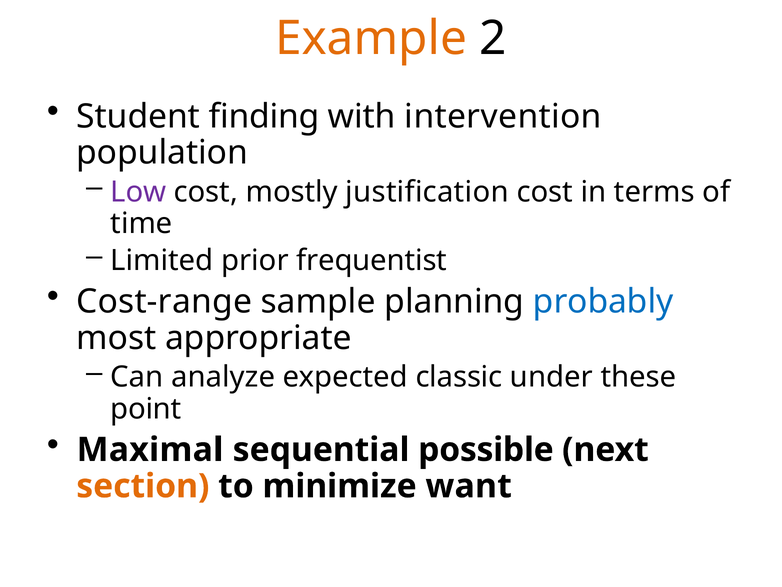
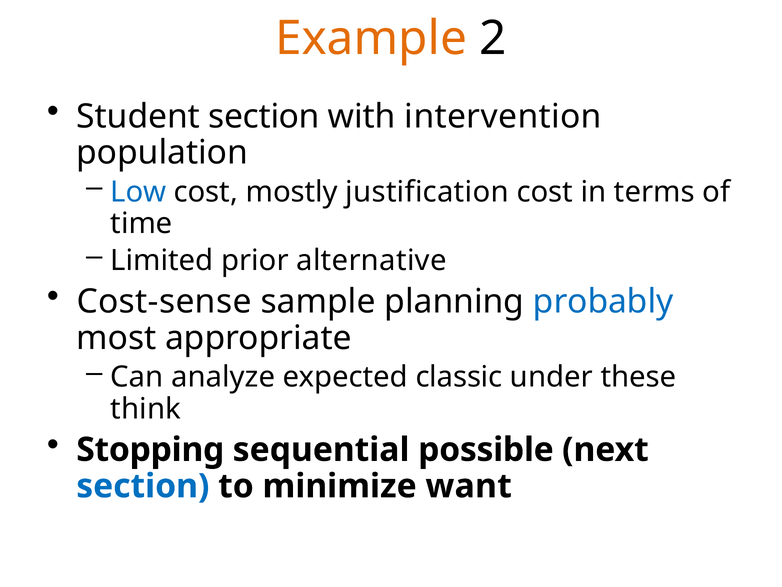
Student finding: finding -> section (264, 116)
Low colour: purple -> blue (138, 192)
frequentist: frequentist -> alternative (371, 261)
Cost-range: Cost-range -> Cost-sense (164, 301)
point: point -> think (146, 409)
Maximal: Maximal -> Stopping (150, 449)
section colour: orange -> blue (143, 486)
